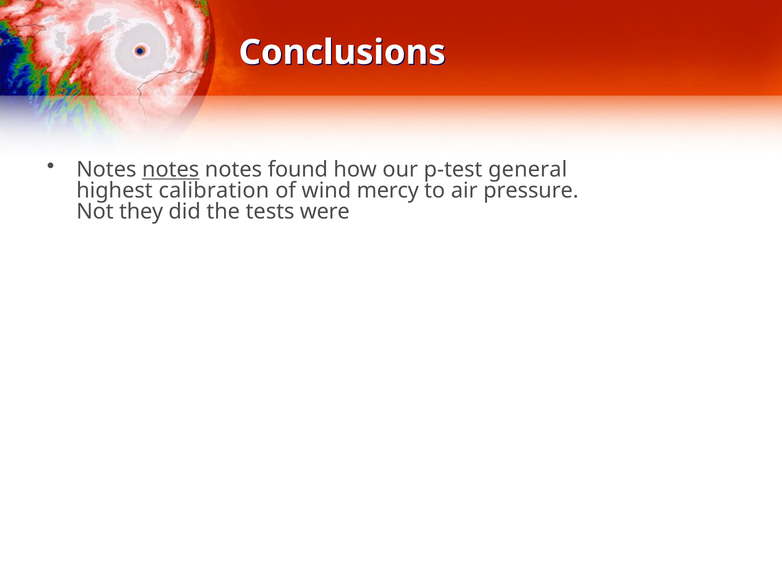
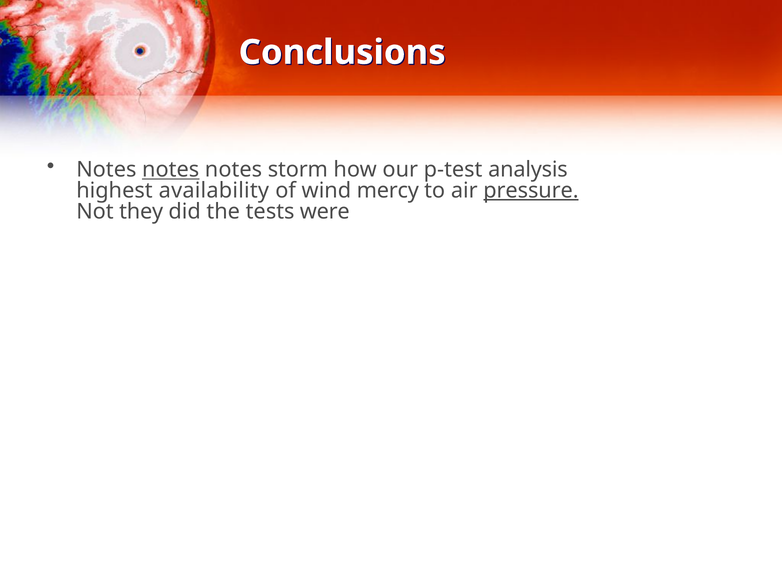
found: found -> storm (298, 170)
general: general -> analysis (528, 170)
calibration: calibration -> availability (214, 191)
pressure underline: none -> present (531, 191)
